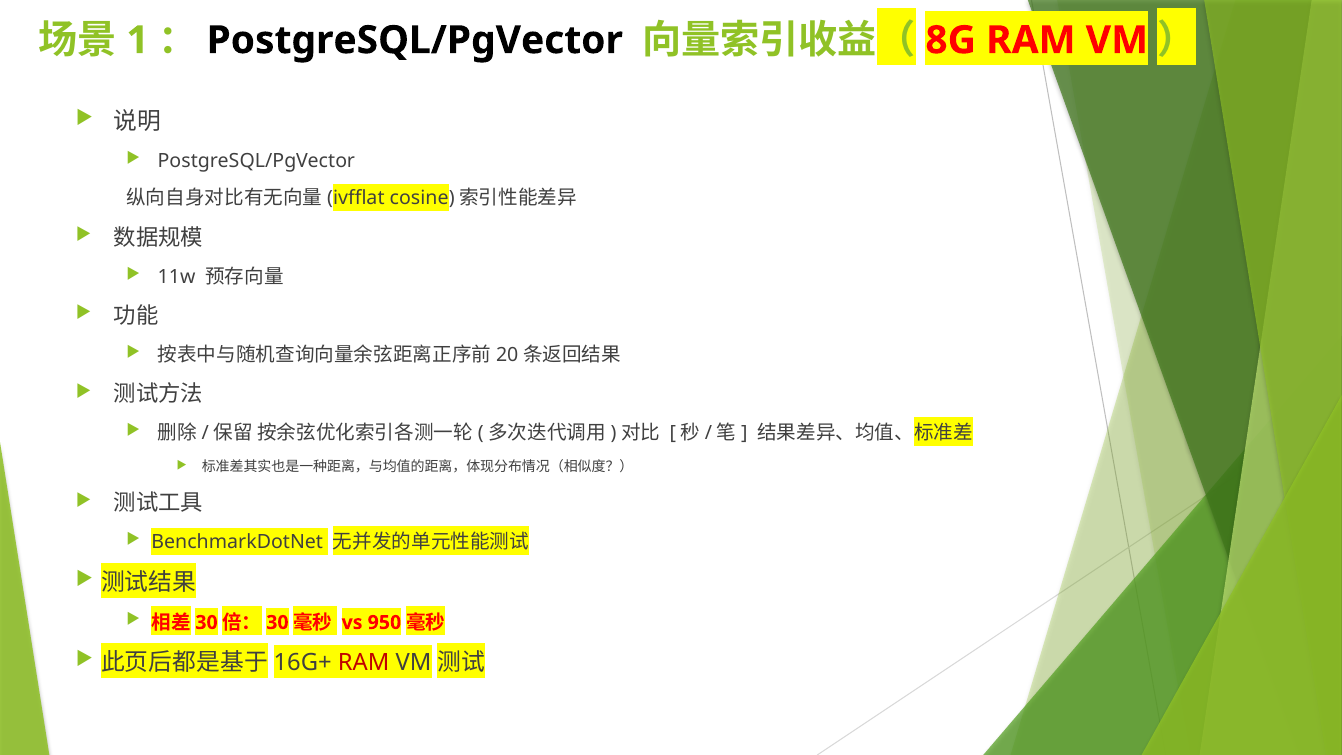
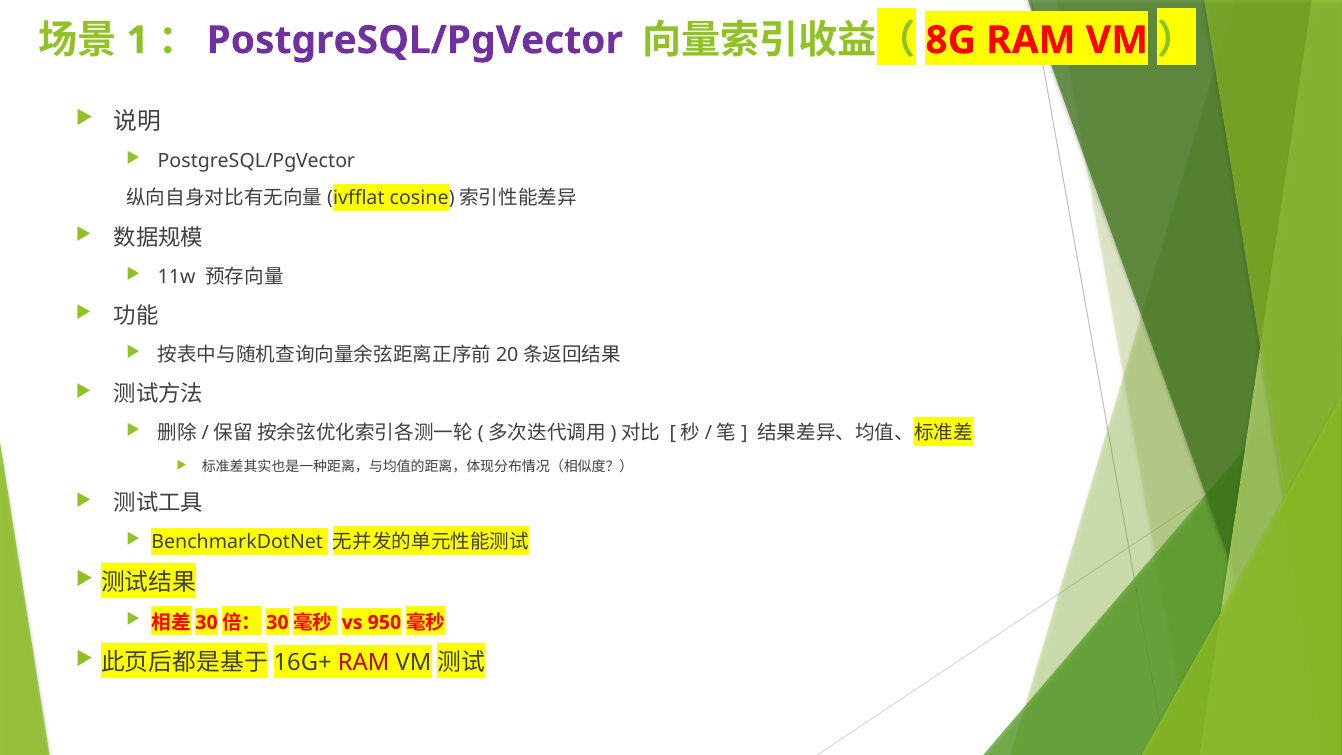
PostgreSQL/PgVector colour: black -> purple (415, 40)
